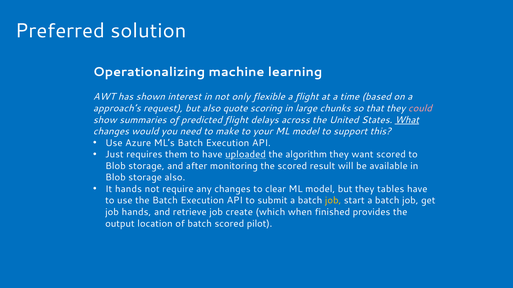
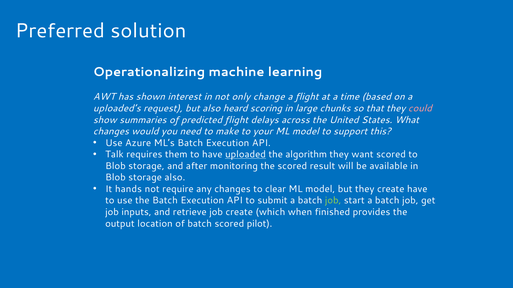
flexible: flexible -> change (269, 97)
approach’s: approach’s -> uploaded’s (117, 109)
quote: quote -> heard (235, 109)
What underline: present -> none (407, 120)
Just: Just -> Talk (114, 155)
they tables: tables -> create (391, 189)
job colour: yellow -> light green (333, 201)
job hands: hands -> inputs (136, 212)
